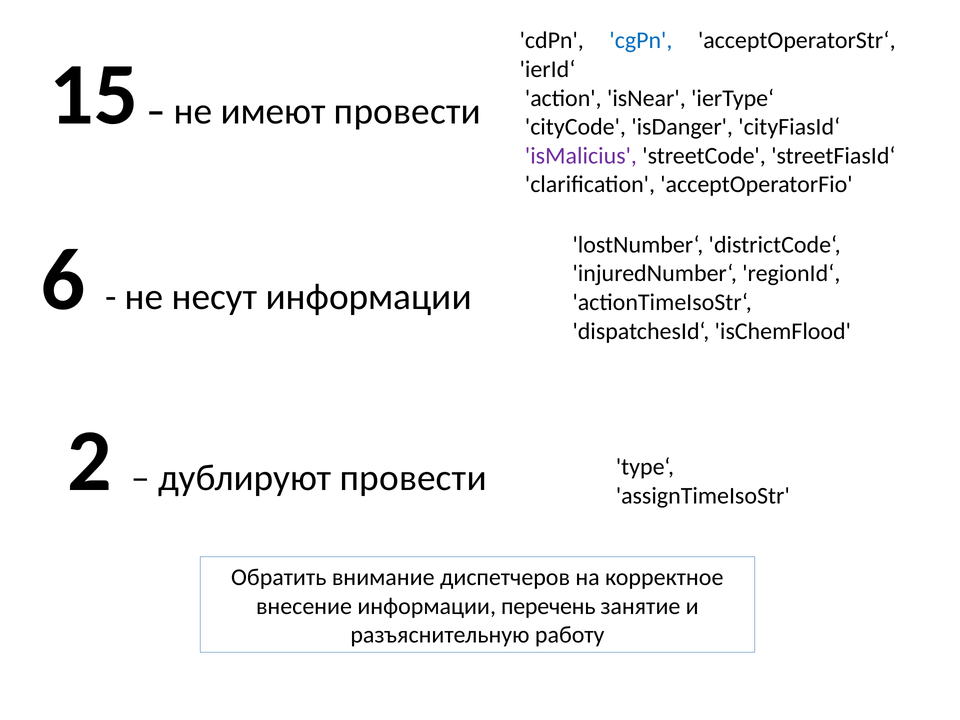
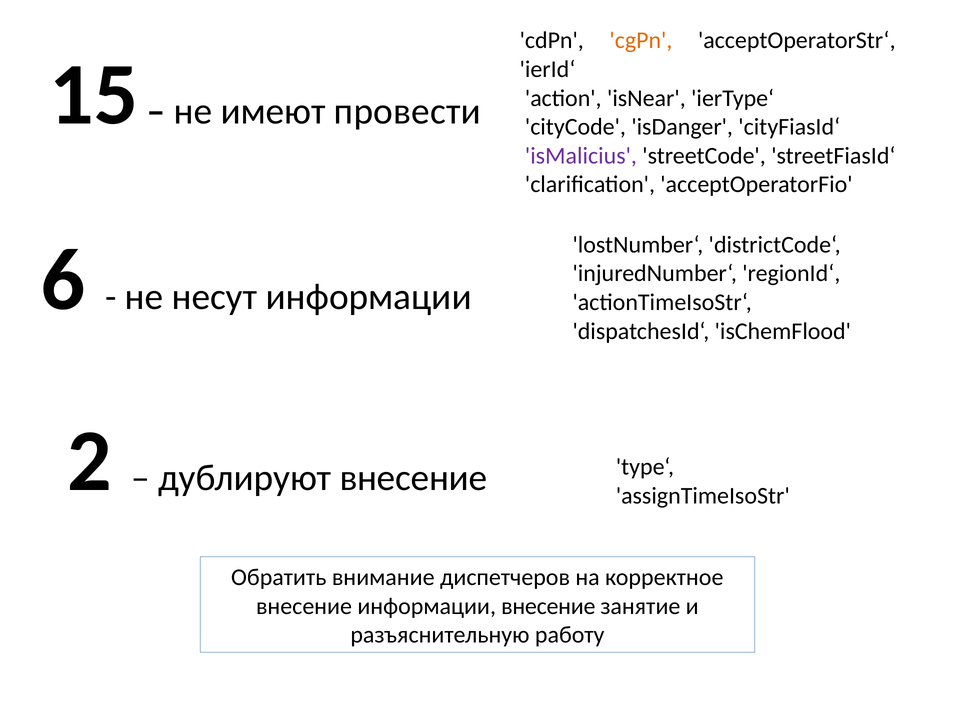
cgPn colour: blue -> orange (641, 41)
дублируют провести: провести -> внесение (413, 478)
информации перечень: перечень -> внесение (548, 606)
